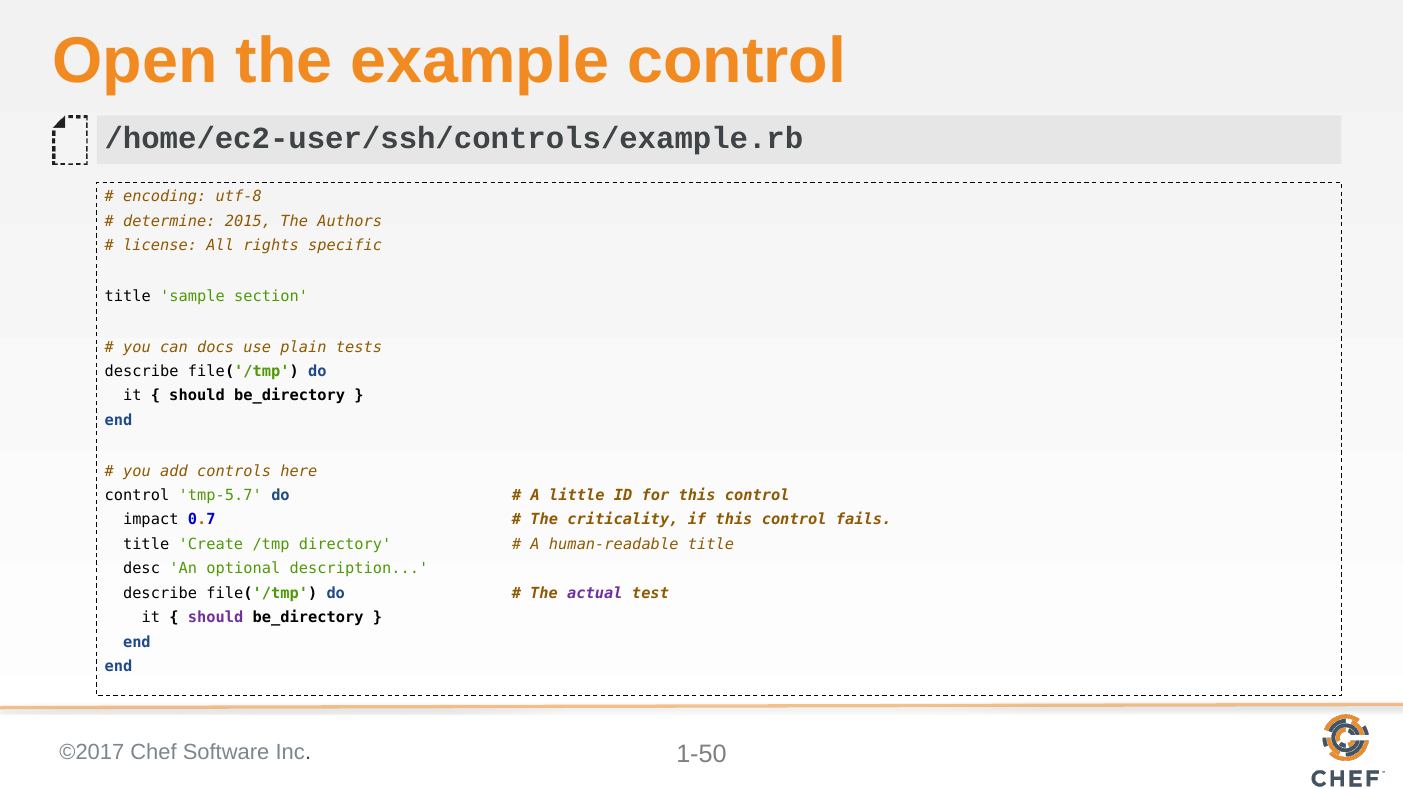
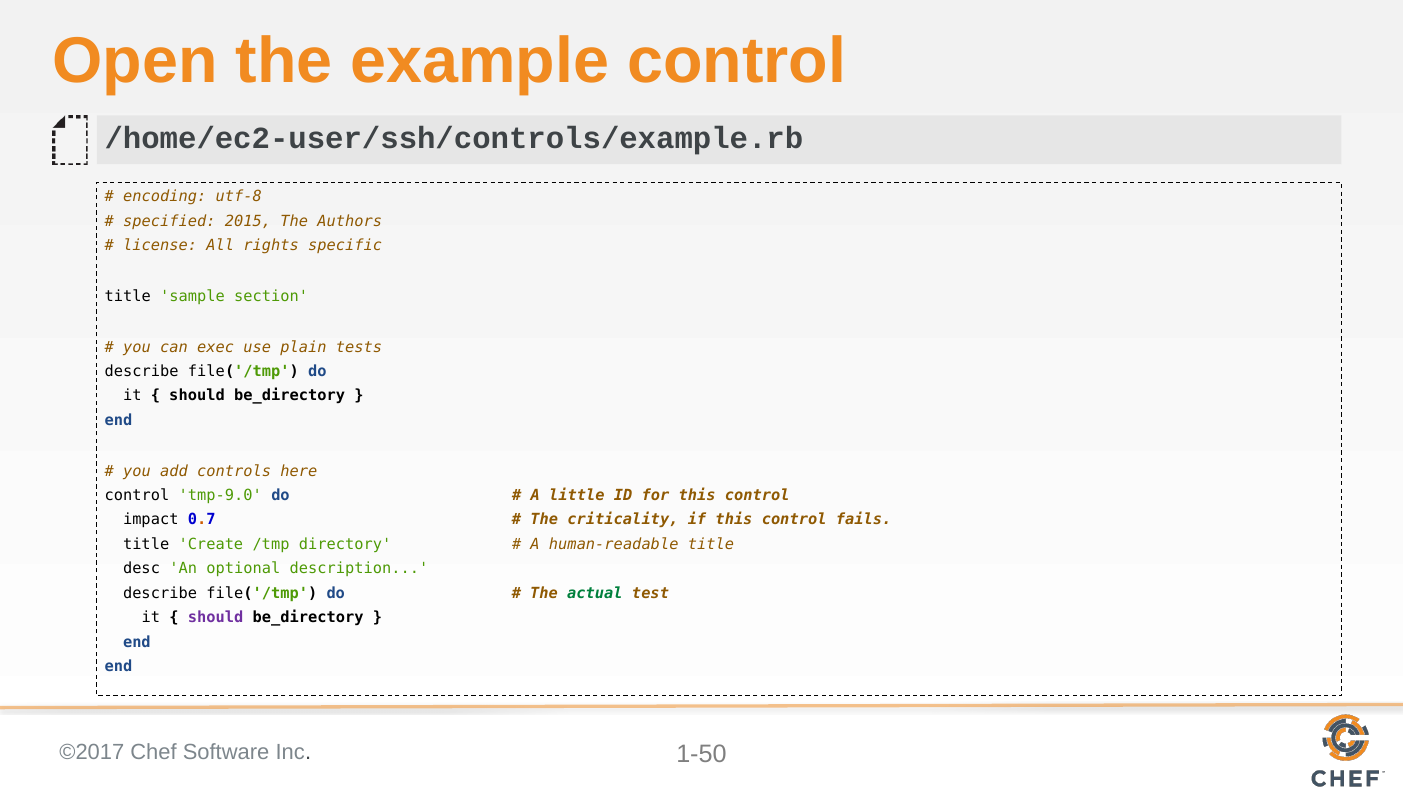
determine: determine -> specified (169, 221)
docs: docs -> exec (216, 347)
tmp-5.7: tmp-5.7 -> tmp-9.0 (220, 496)
actual colour: purple -> green (595, 593)
